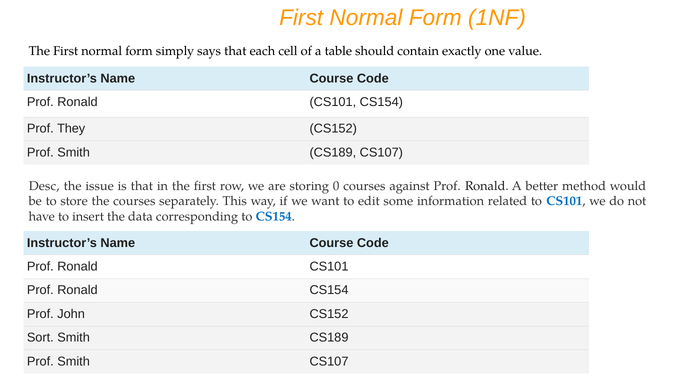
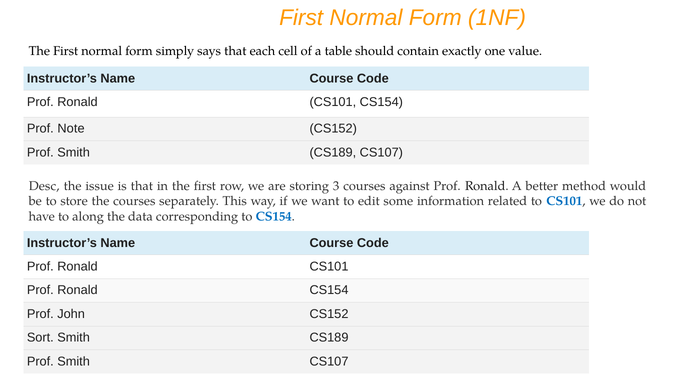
They: They -> Note (71, 129)
0: 0 -> 3 (336, 186)
insert: insert -> along (88, 217)
